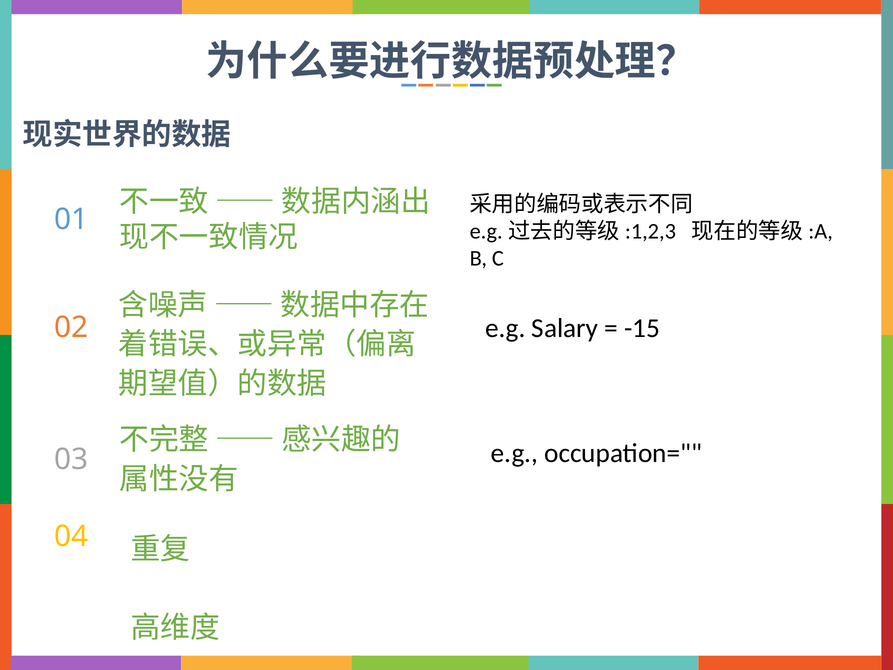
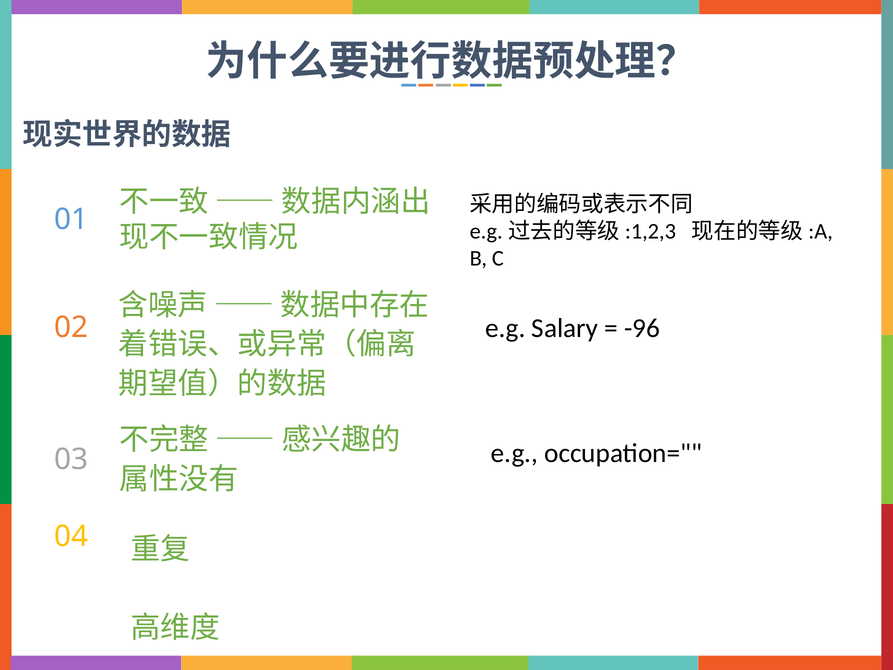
-15: -15 -> -96 (642, 328)
